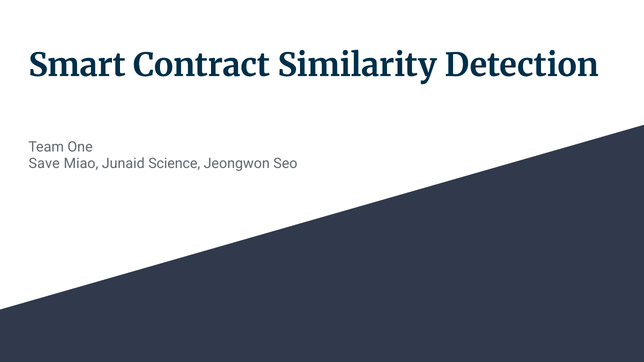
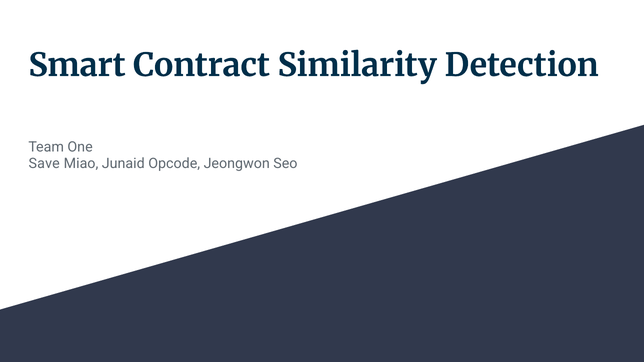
Science: Science -> Opcode (174, 164)
